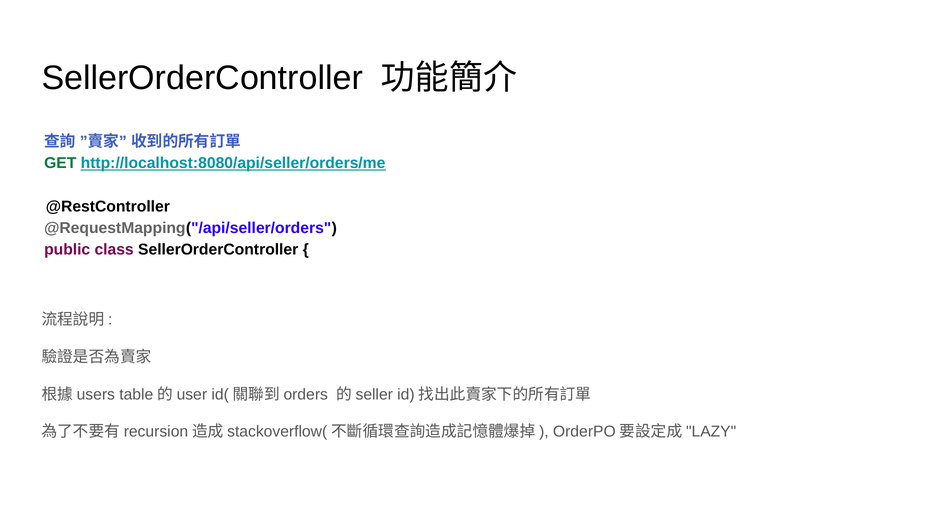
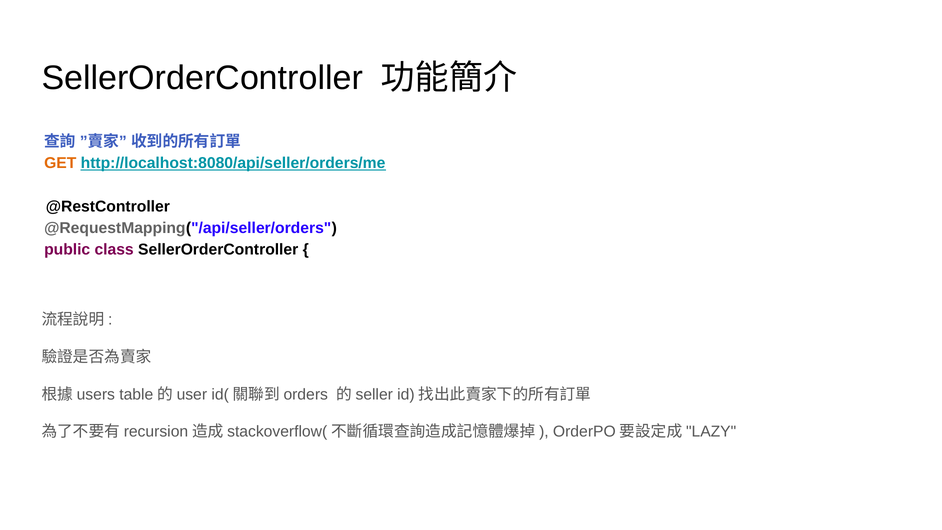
GET colour: green -> orange (60, 163)
